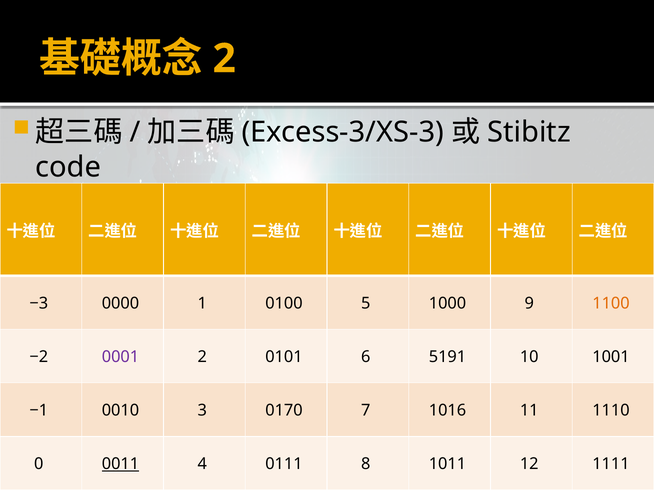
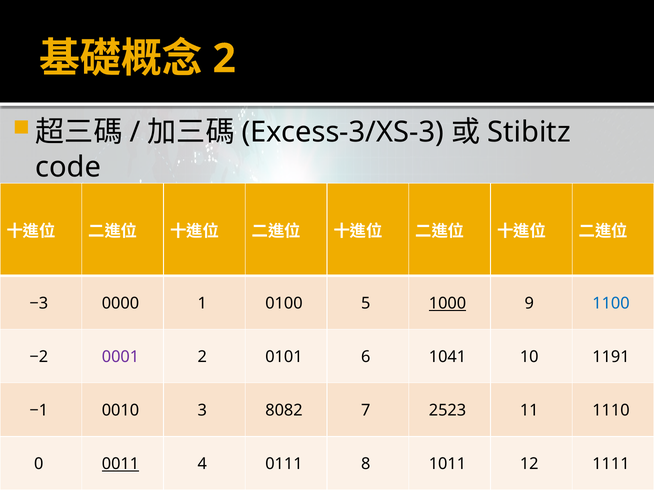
1000 underline: none -> present (447, 304)
1100 colour: orange -> blue (611, 304)
5191: 5191 -> 1041 (447, 357)
1001: 1001 -> 1191 (611, 357)
0170: 0170 -> 8082 (284, 411)
1016: 1016 -> 2523 (447, 411)
